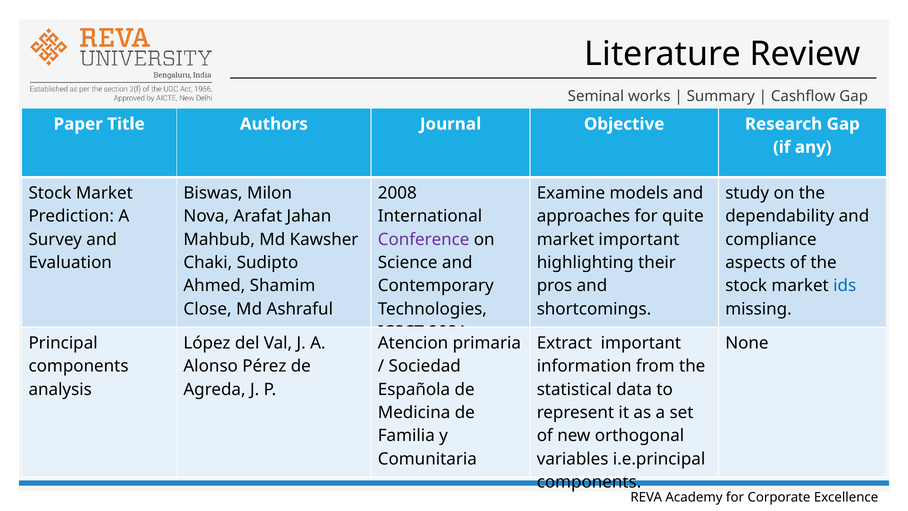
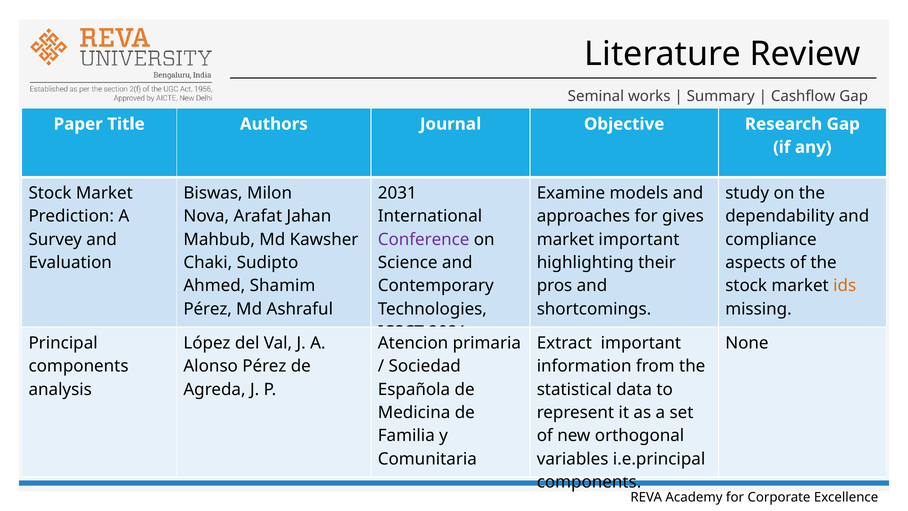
2008: 2008 -> 2031 (397, 193)
quite: quite -> gives (683, 216)
ids colour: blue -> orange (845, 286)
Close: Close -> Pérez (208, 309)
